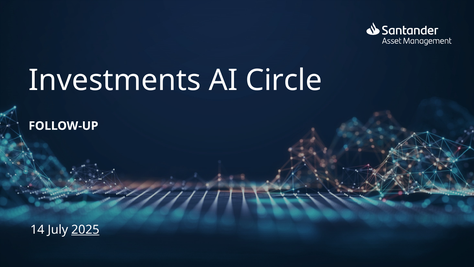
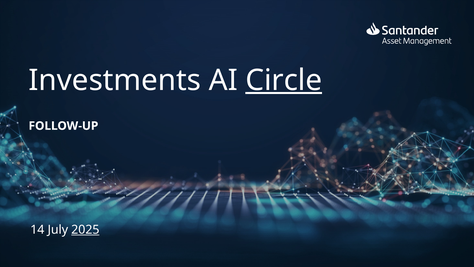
Circle underline: none -> present (284, 80)
